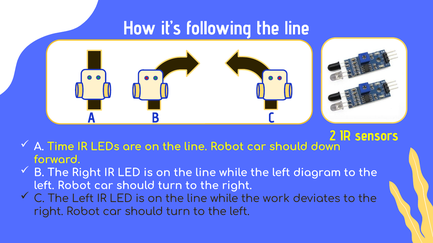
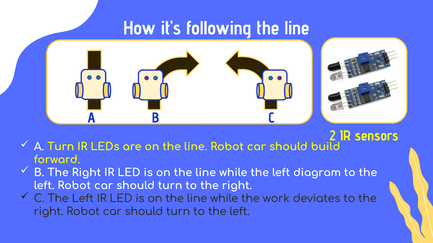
A Time: Time -> Turn (61, 147)
down: down -> build (326, 147)
